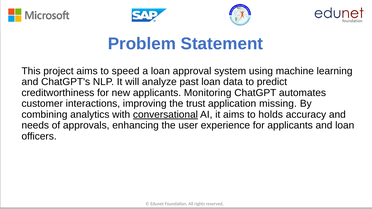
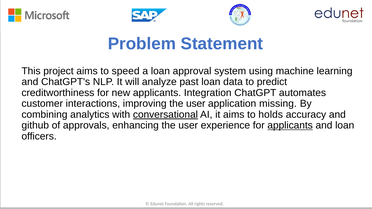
Monitoring: Monitoring -> Integration (208, 93)
improving the trust: trust -> user (196, 104)
needs: needs -> github (35, 126)
applicants underline: none -> present (290, 126)
